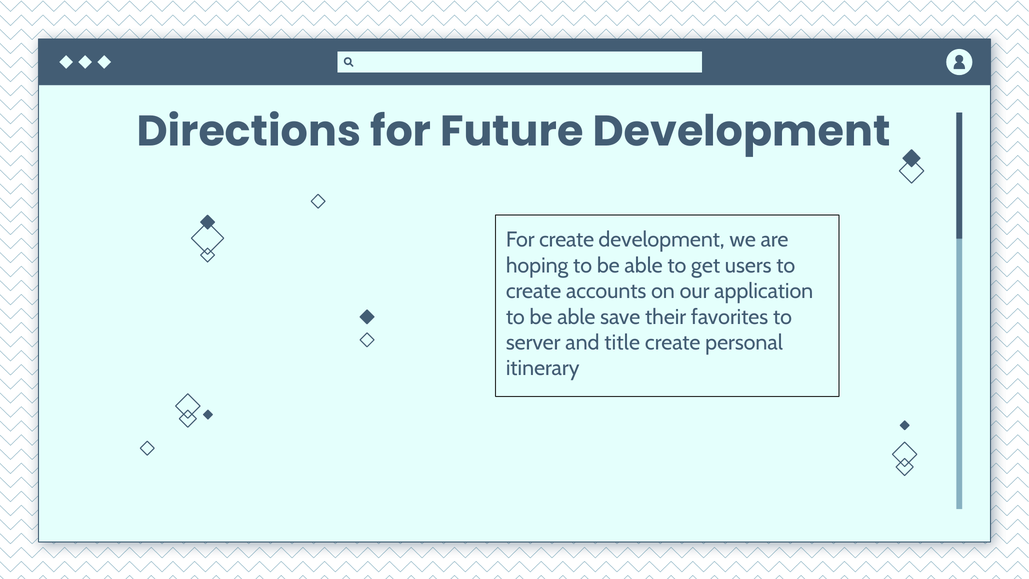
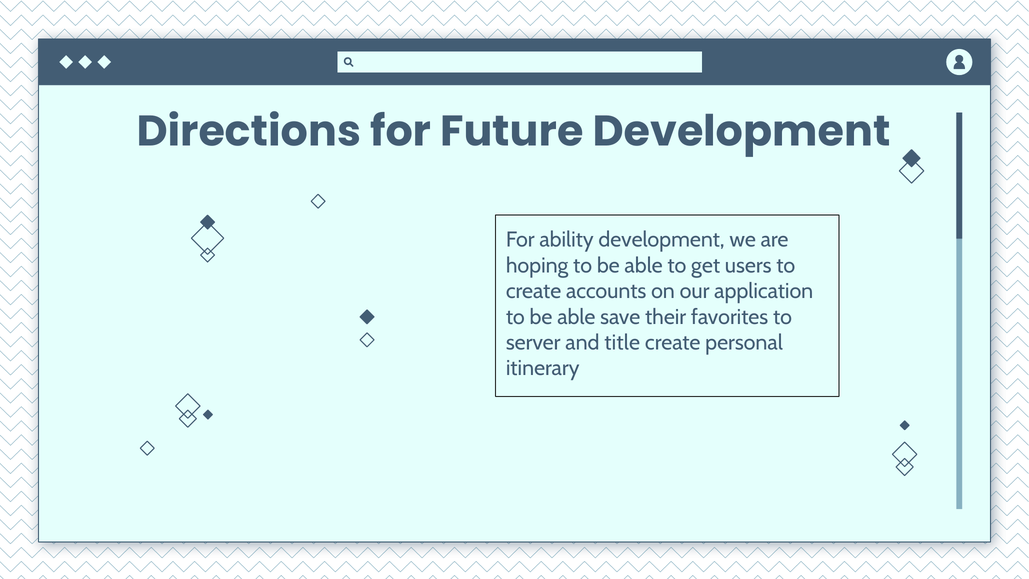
For create: create -> ability (567, 240)
